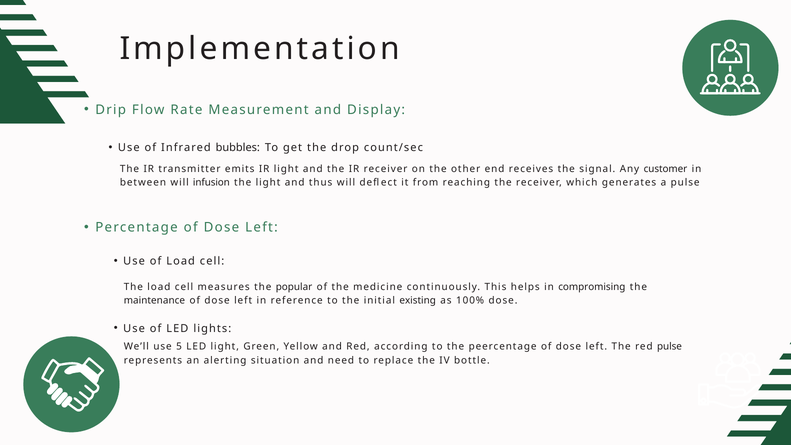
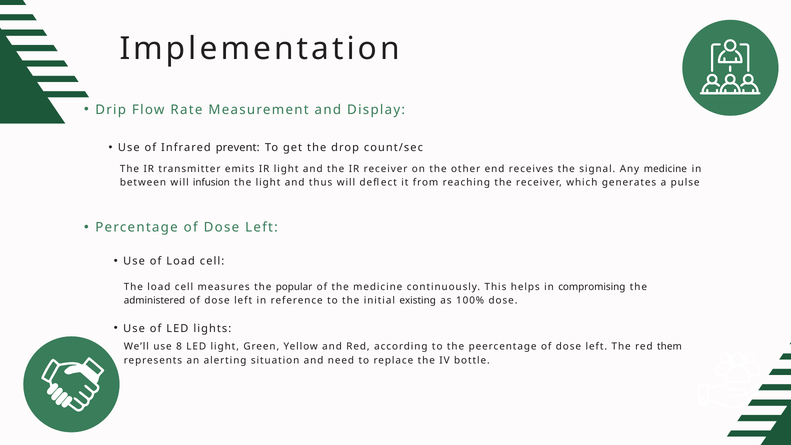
bubbles: bubbles -> prevent (238, 148)
Any customer: customer -> medicine (665, 169)
maintenance: maintenance -> administered (154, 300)
5: 5 -> 8 (179, 347)
red pulse: pulse -> them (669, 347)
